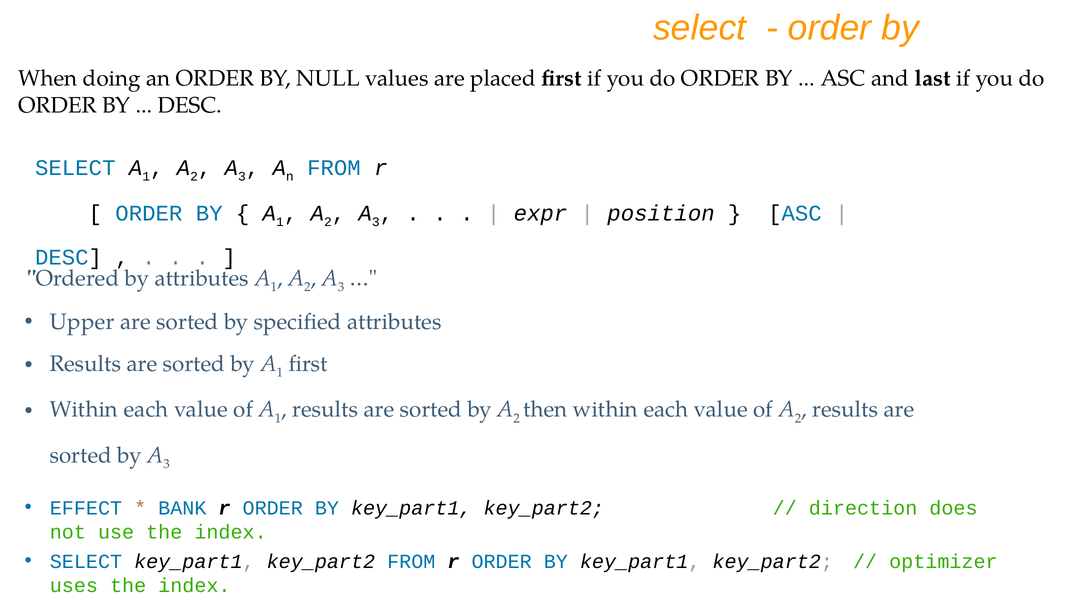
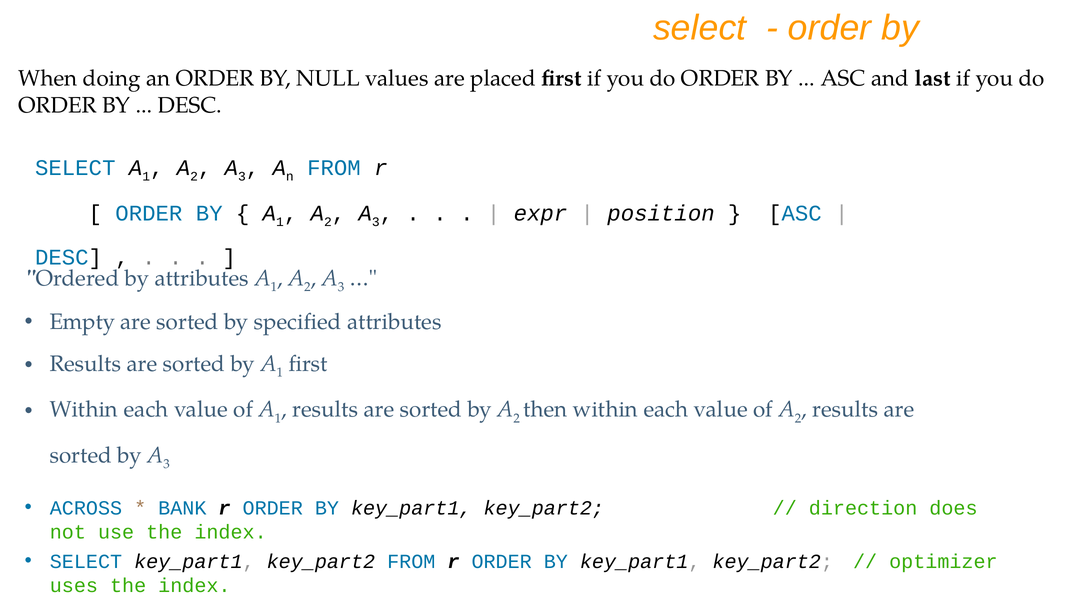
Upper: Upper -> Empty (82, 322)
EFFECT: EFFECT -> ACROSS (86, 508)
